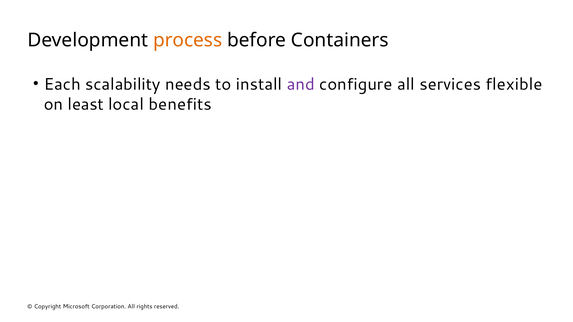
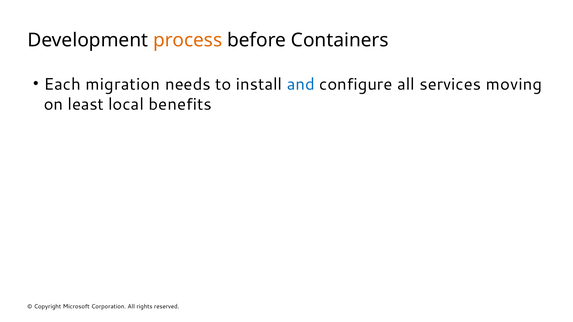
scalability: scalability -> migration (123, 84)
and colour: purple -> blue (301, 84)
flexible: flexible -> moving (514, 84)
